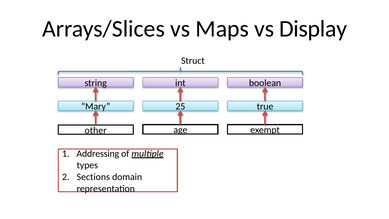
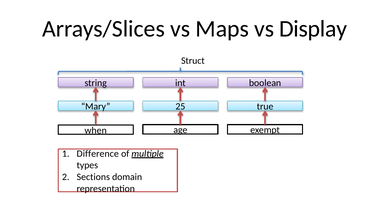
other: other -> when (96, 130)
Addressing: Addressing -> Difference (98, 153)
